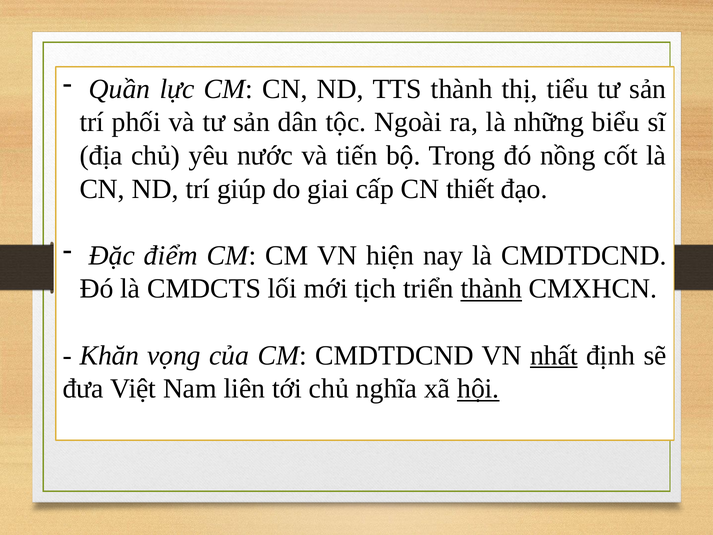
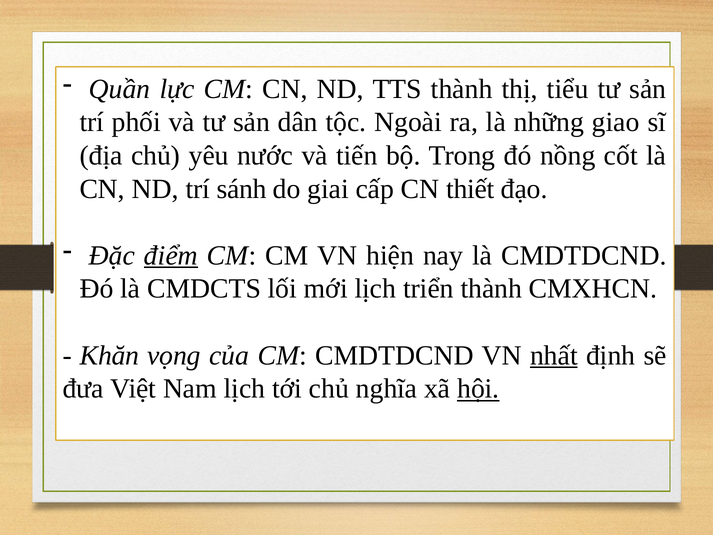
biểu: biểu -> giao (616, 122)
giúp: giúp -> sánh (242, 189)
điểm underline: none -> present (171, 255)
mới tịch: tịch -> lịch (375, 289)
thành underline: present -> none (491, 289)
Nam liên: liên -> lịch (244, 389)
